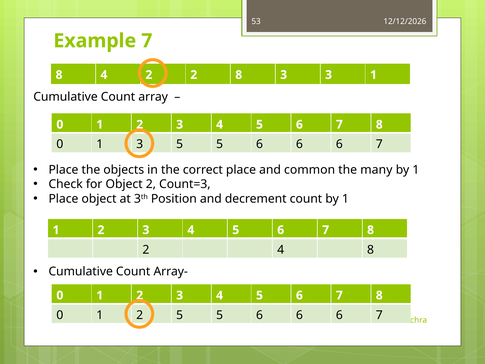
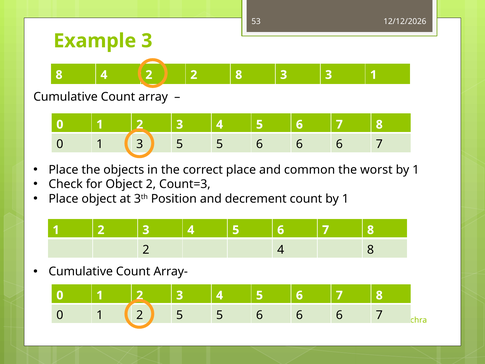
Example 7: 7 -> 3 (147, 41)
many: many -> worst (376, 170)
